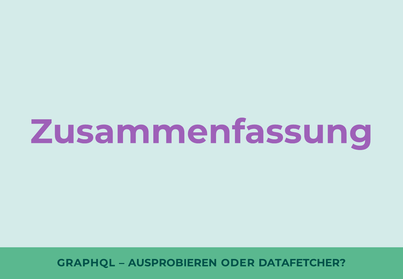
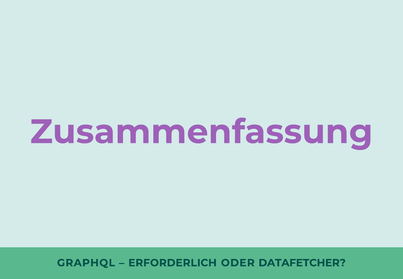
AUSPROBIEREN: AUSPROBIEREN -> ERFORDERLICH (173, 263)
